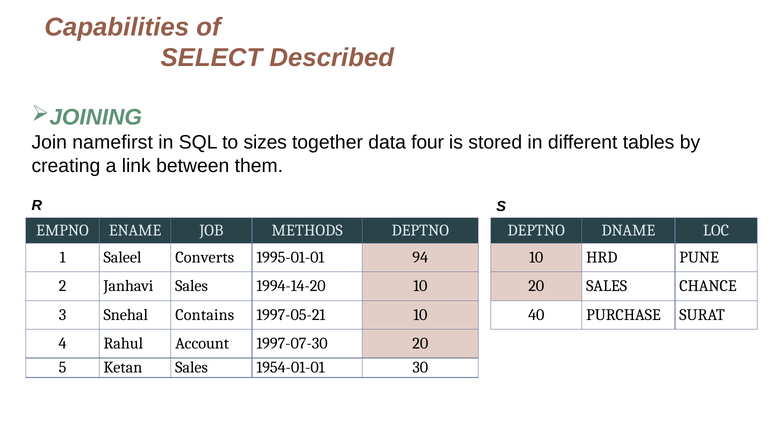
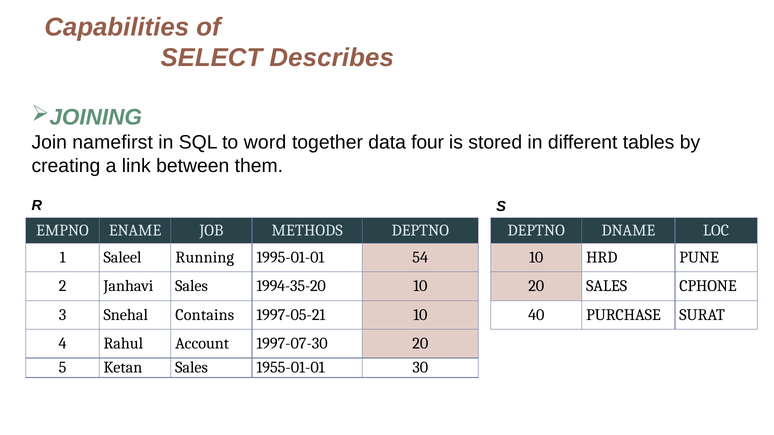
Described: Described -> Describes (332, 58)
sizes: sizes -> word (265, 143)
Converts: Converts -> Running (205, 258)
94: 94 -> 54 (420, 258)
1994-14-20: 1994-14-20 -> 1994-35-20 (291, 286)
CHANCE: CHANCE -> CPHONE (708, 286)
1954-01-01: 1954-01-01 -> 1955-01-01 (291, 368)
